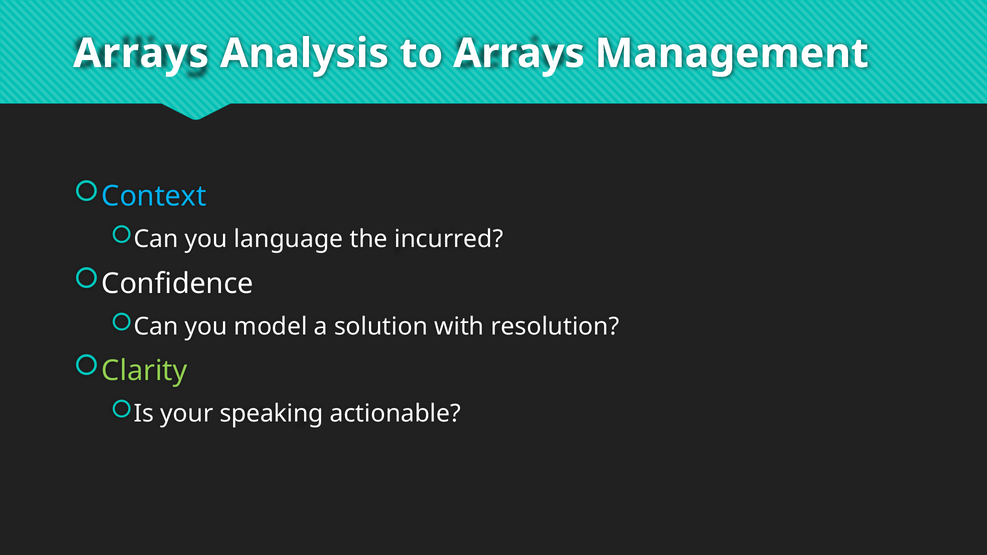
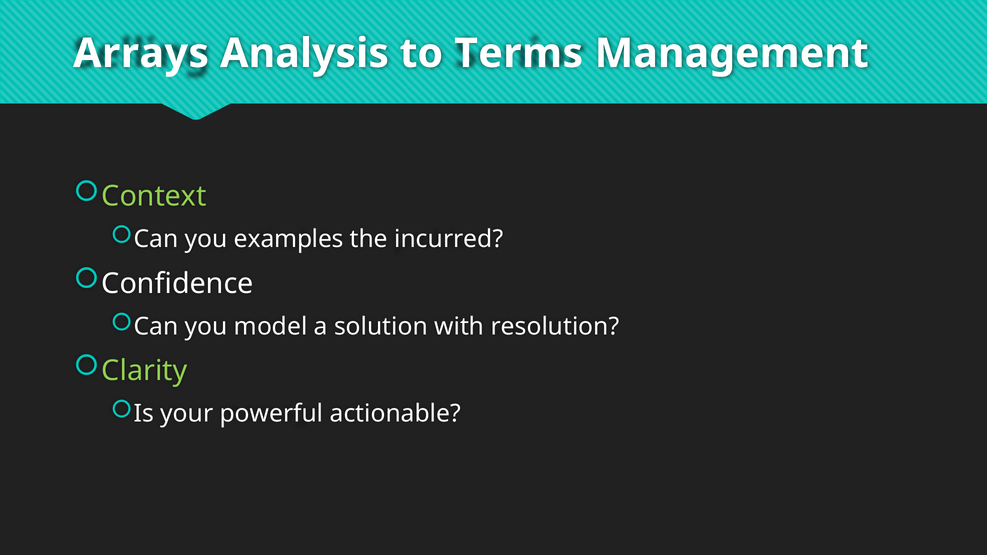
to Arrays: Arrays -> Terms (519, 53)
Context colour: light blue -> light green (154, 196)
language: language -> examples (289, 239)
speaking: speaking -> powerful (271, 414)
